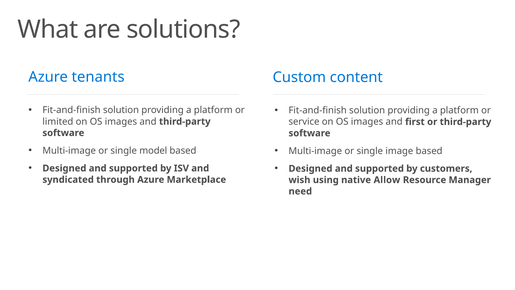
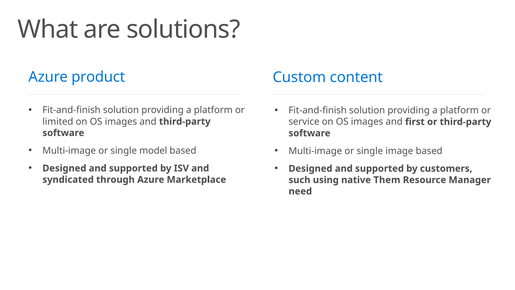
tenants: tenants -> product (98, 77)
wish: wish -> such (299, 180)
Allow: Allow -> Them (387, 180)
